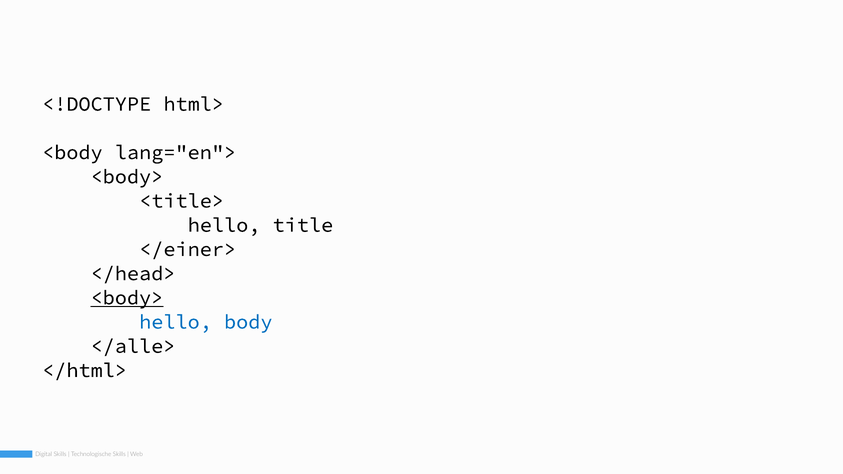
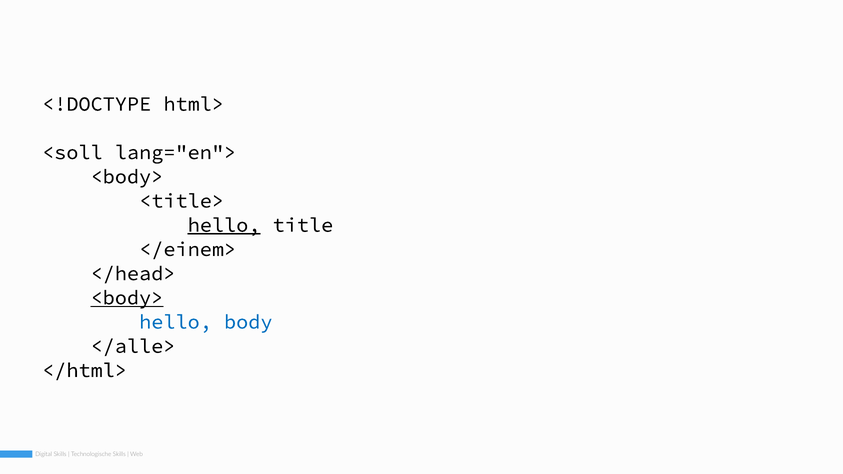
<body: <body -> <soll (72, 152)
hello underline: none -> present (224, 225)
</einer>: </einer> -> </einem> (188, 249)
